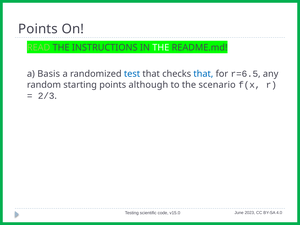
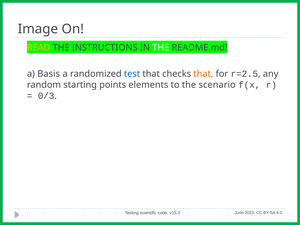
Points: Points -> Image (38, 29)
READ colour: light green -> yellow (39, 48)
that colour: blue -> orange (203, 74)
r=6.5: r=6.5 -> r=2.5 (244, 74)
although: although -> elements (148, 85)
2/3: 2/3 -> 0/3 (46, 96)
